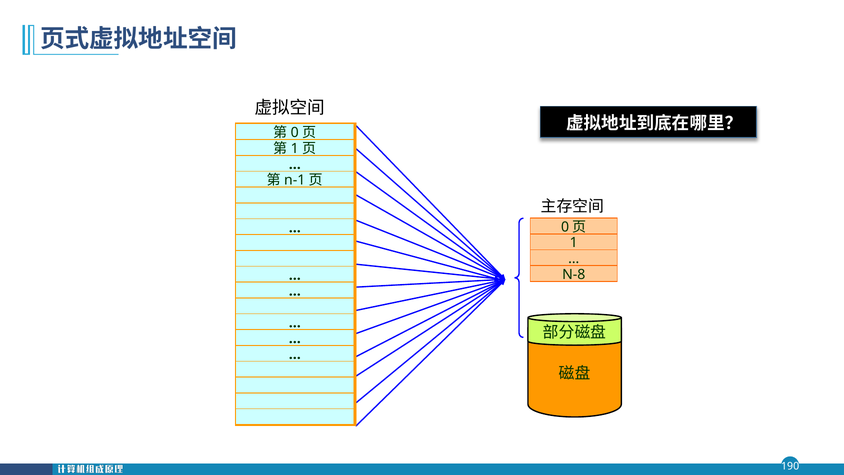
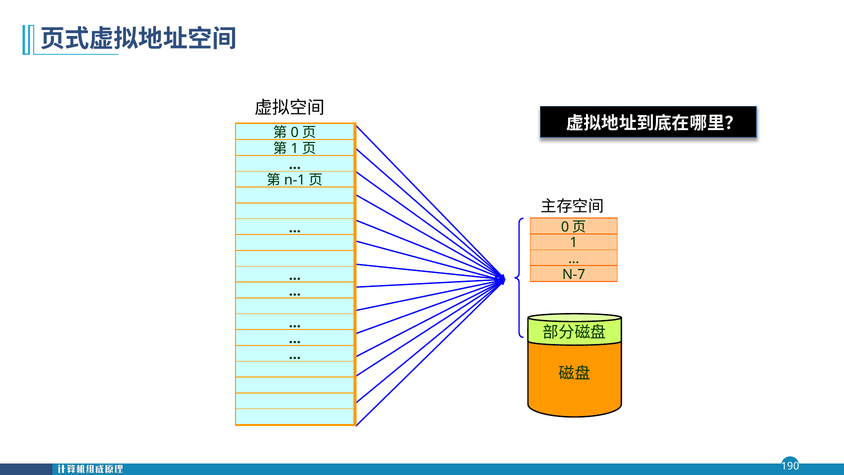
N-8: N-8 -> N-7 (574, 274)
